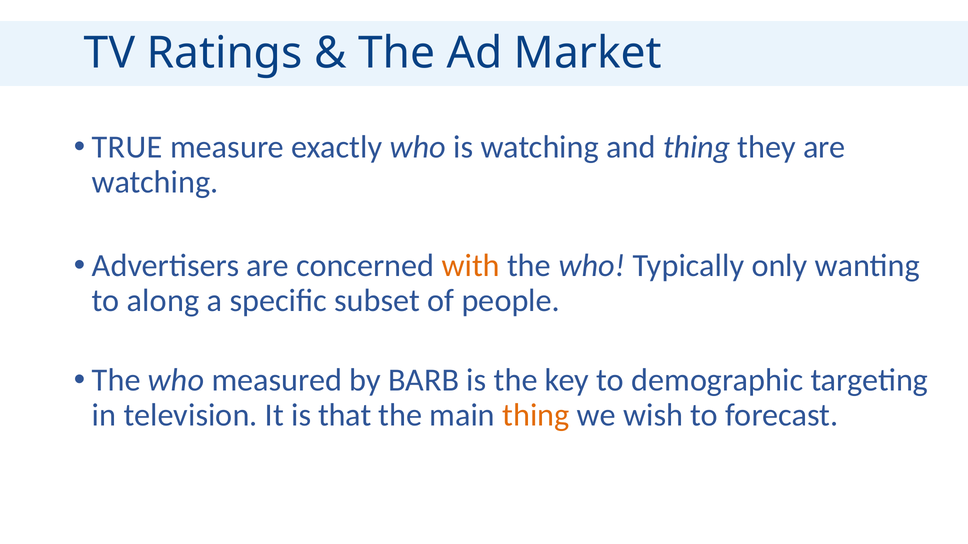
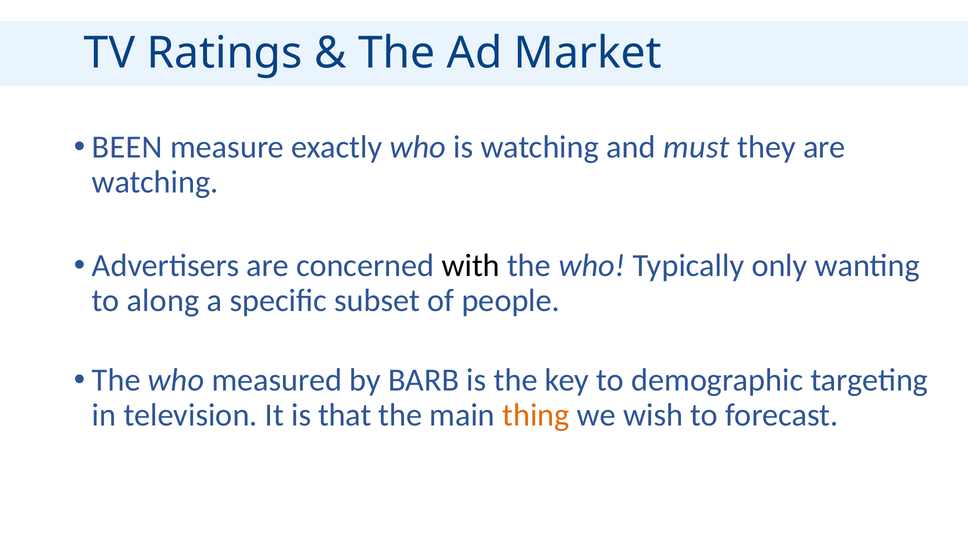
TRUE: TRUE -> BEEN (127, 147)
and thing: thing -> must (697, 147)
with colour: orange -> black (471, 266)
